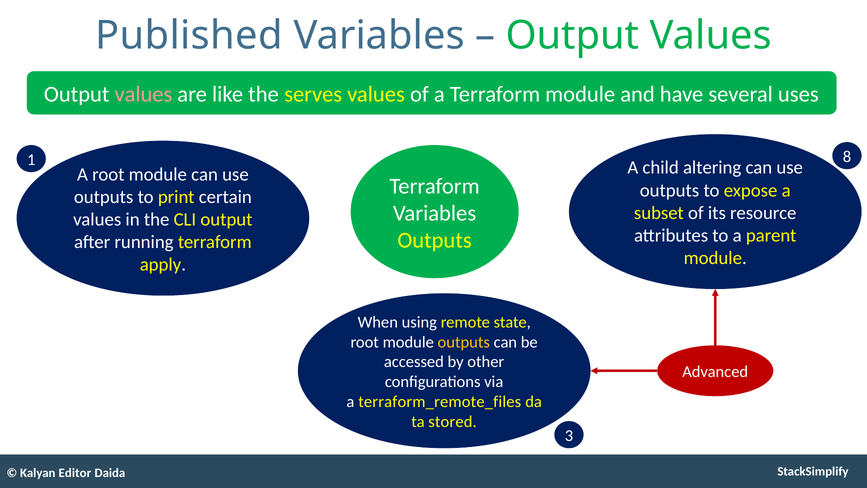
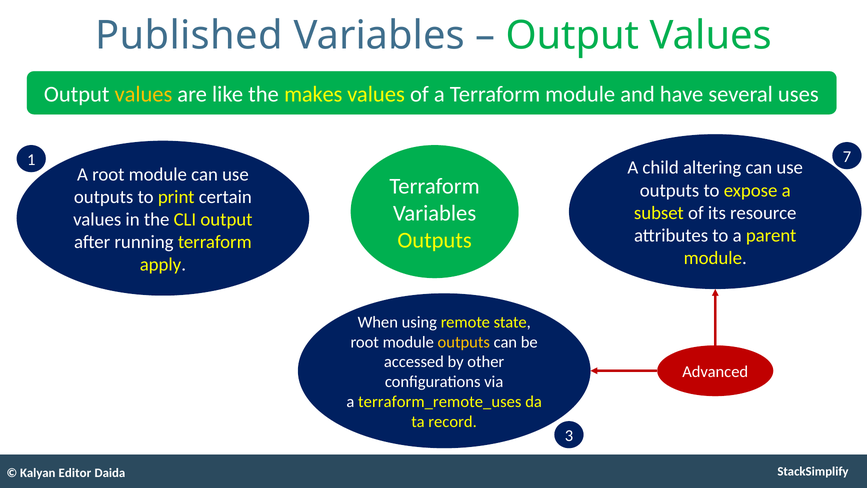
values colour: pink -> yellow (143, 94)
serves: serves -> makes (313, 94)
8: 8 -> 7 (847, 157)
terraform_remote_files: terraform_remote_files -> terraform_remote_uses (440, 401)
stored: stored -> record (453, 421)
